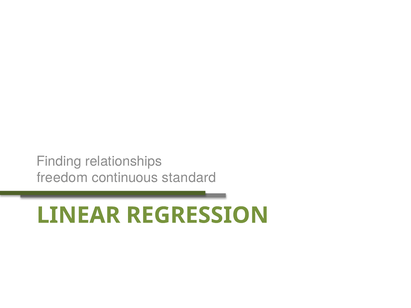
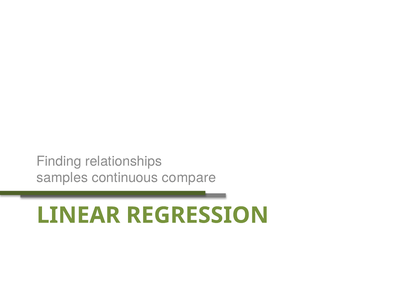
freedom: freedom -> samples (62, 178)
standard: standard -> compare (189, 178)
